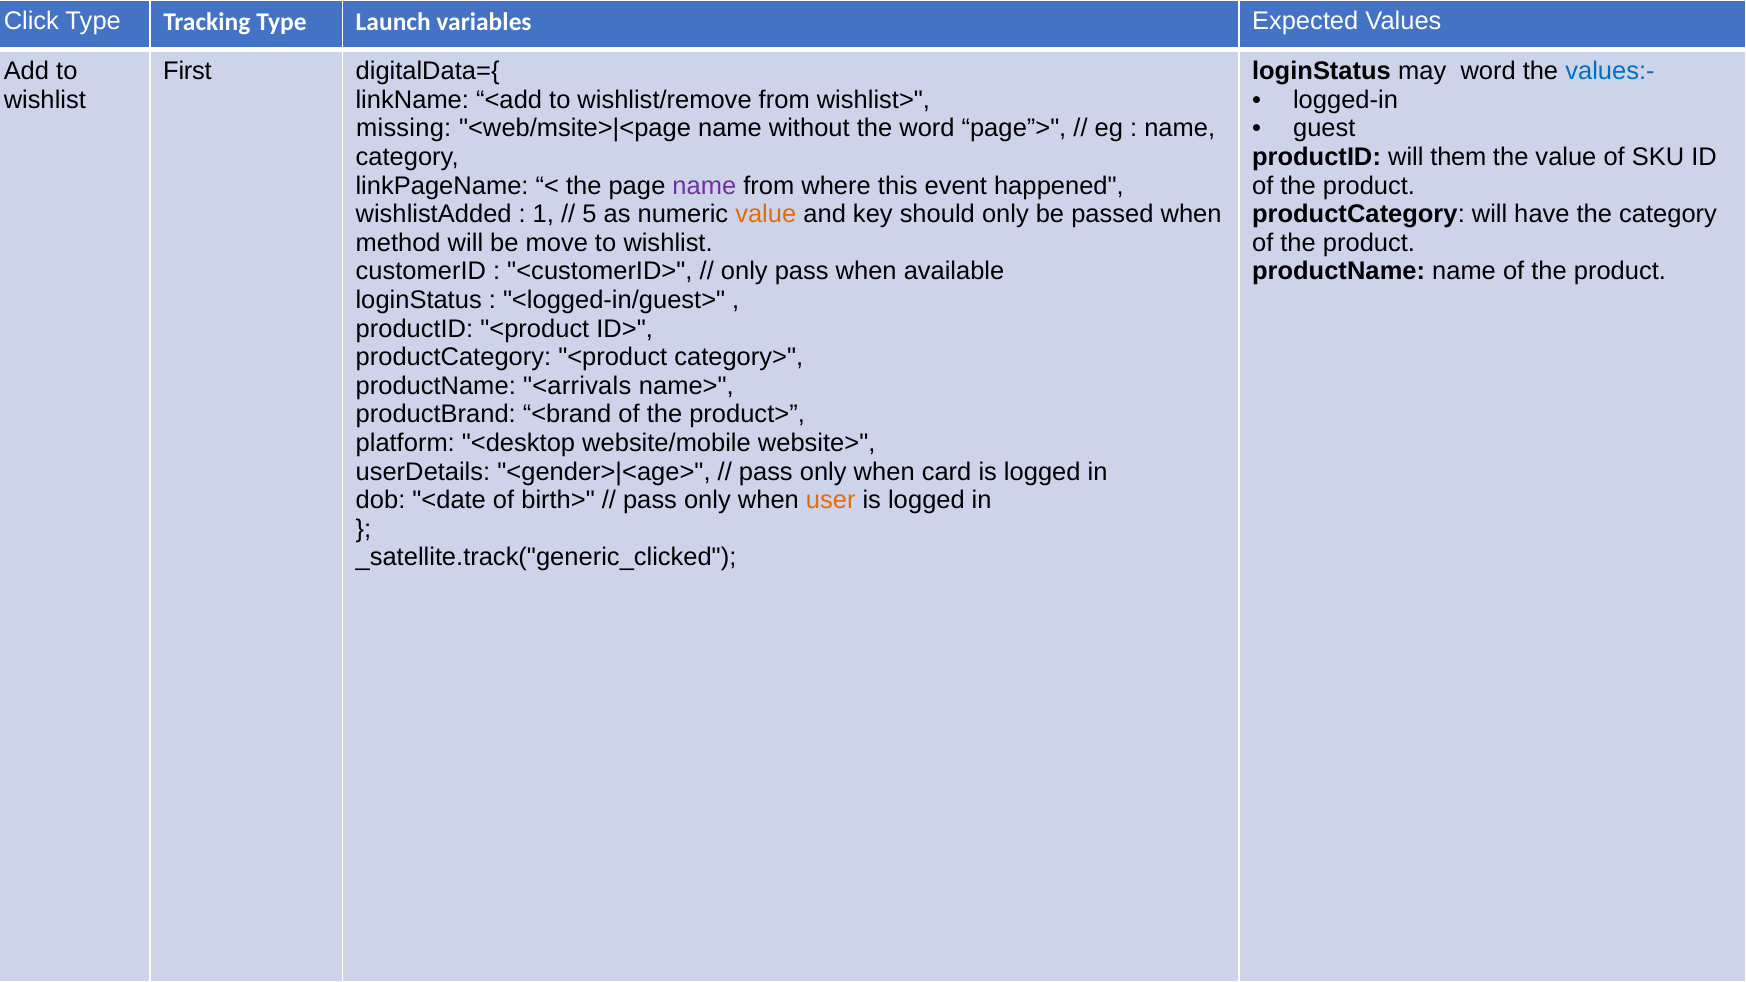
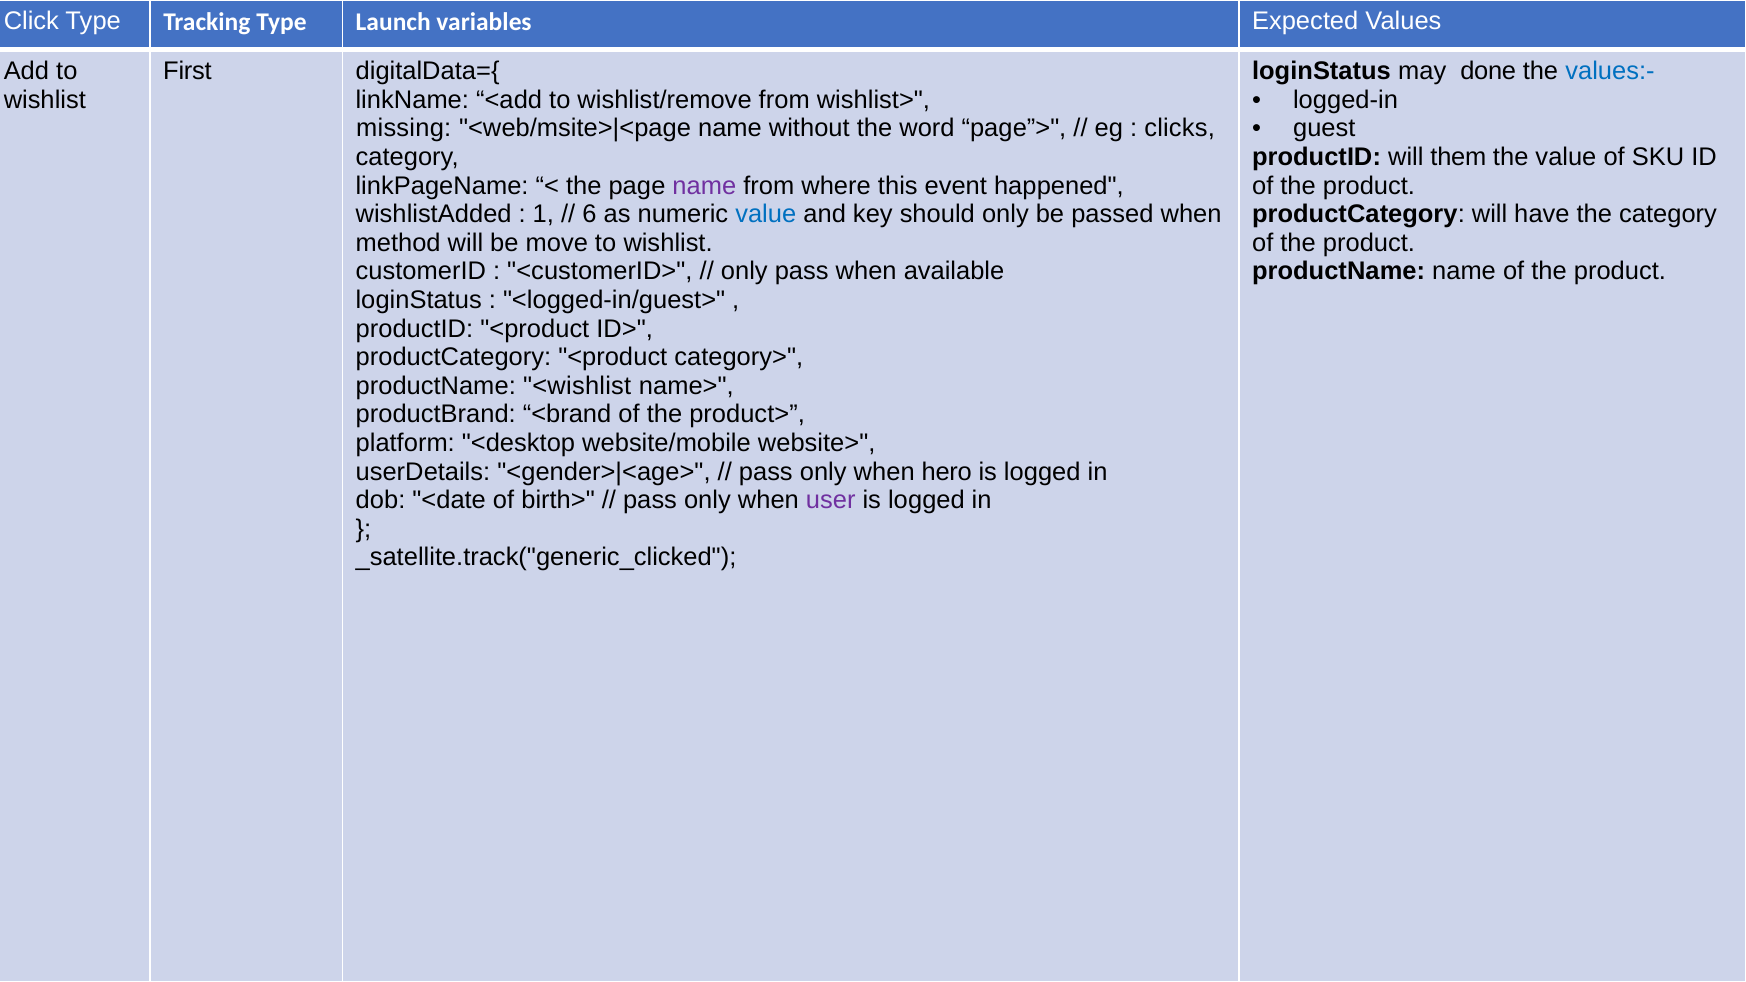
may word: word -> done (1488, 71)
name: name -> clicks (1180, 128)
5: 5 -> 6 (589, 214)
value colour: orange -> blue (766, 214)
<arrivals: <arrivals -> <wishlist (577, 386)
card: card -> hero (947, 472)
user colour: orange -> purple (831, 500)
